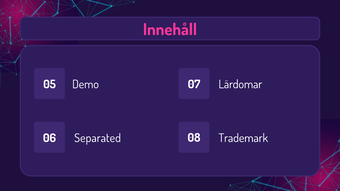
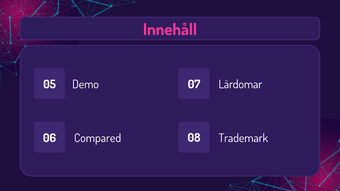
Separated: Separated -> Compared (98, 138)
